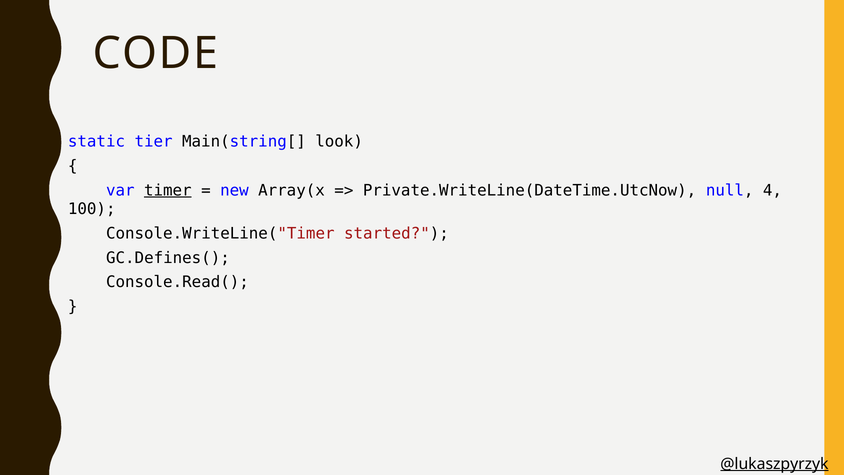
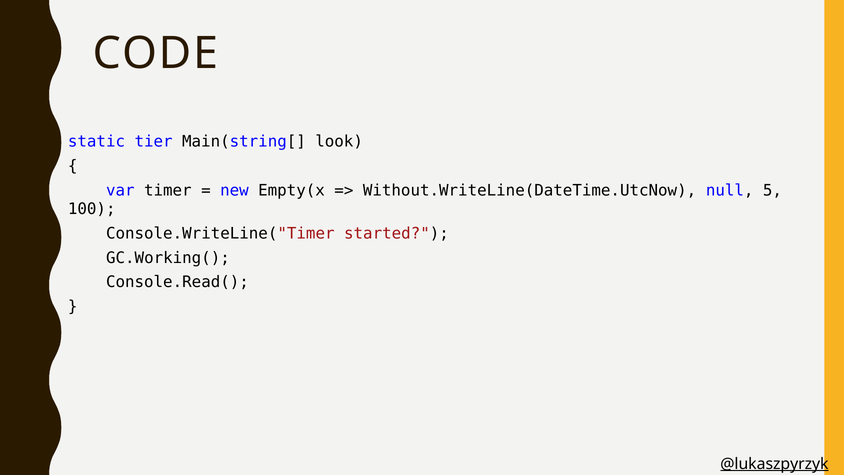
timer underline: present -> none (168, 190)
Array(x: Array(x -> Empty(x (292, 190)
Private.WriteLine(DateTime.UtcNow: Private.WriteLine(DateTime.UtcNow -> Without.WriteLine(DateTime.UtcNow (530, 190)
4: 4 -> 5 (773, 190)
GC.Defines(: GC.Defines( -> GC.Working( (168, 258)
